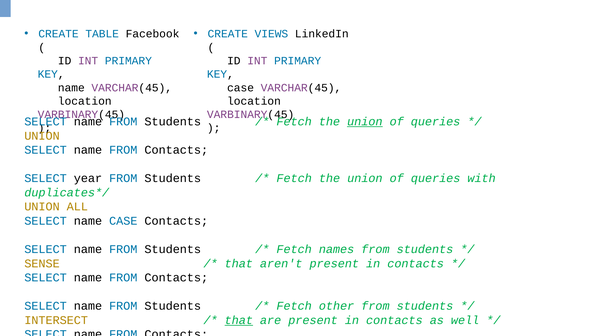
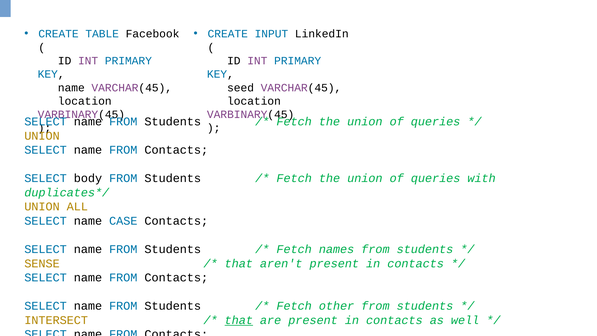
VIEWS: VIEWS -> INPUT (271, 34)
case: case -> seed (241, 88)
union underline: present -> none (365, 122)
year: year -> body (88, 178)
